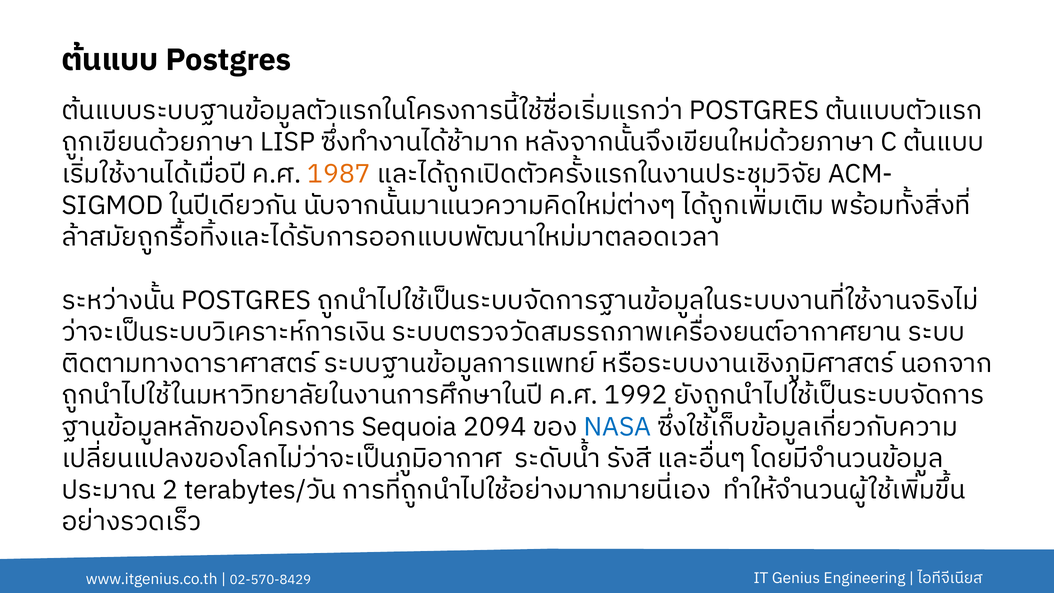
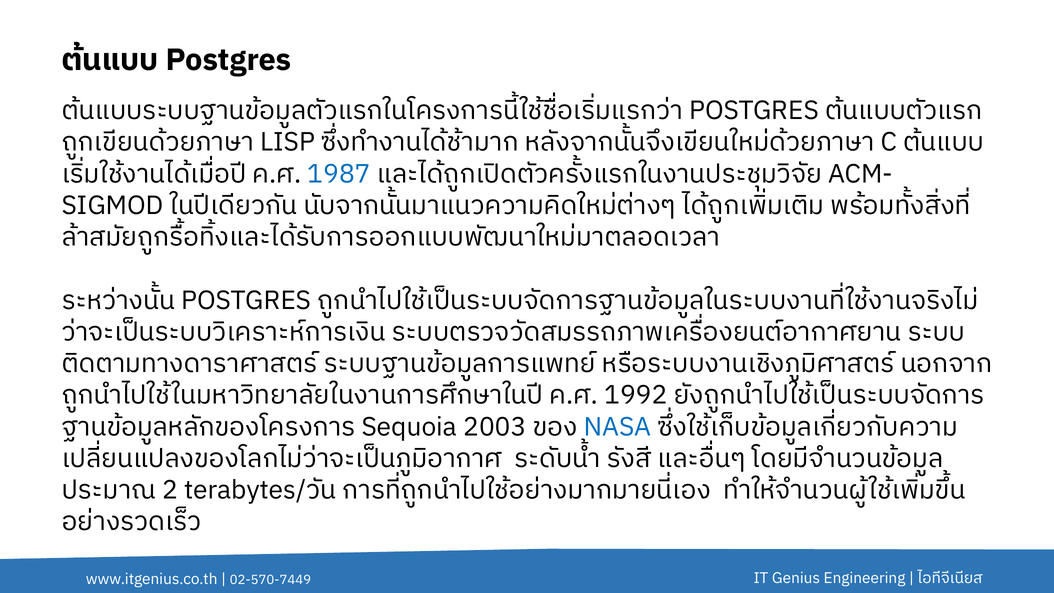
1987 colour: orange -> blue (339, 174)
2094: 2094 -> 2003 (495, 427)
02-570-8429: 02-570-8429 -> 02-570-7449 (270, 580)
